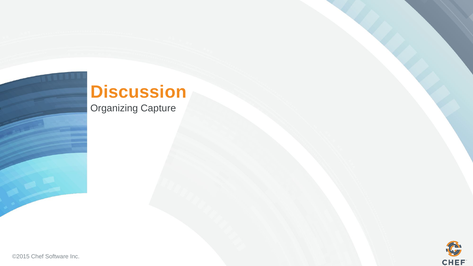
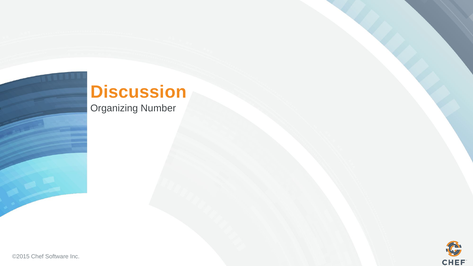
Capture: Capture -> Number (158, 108)
